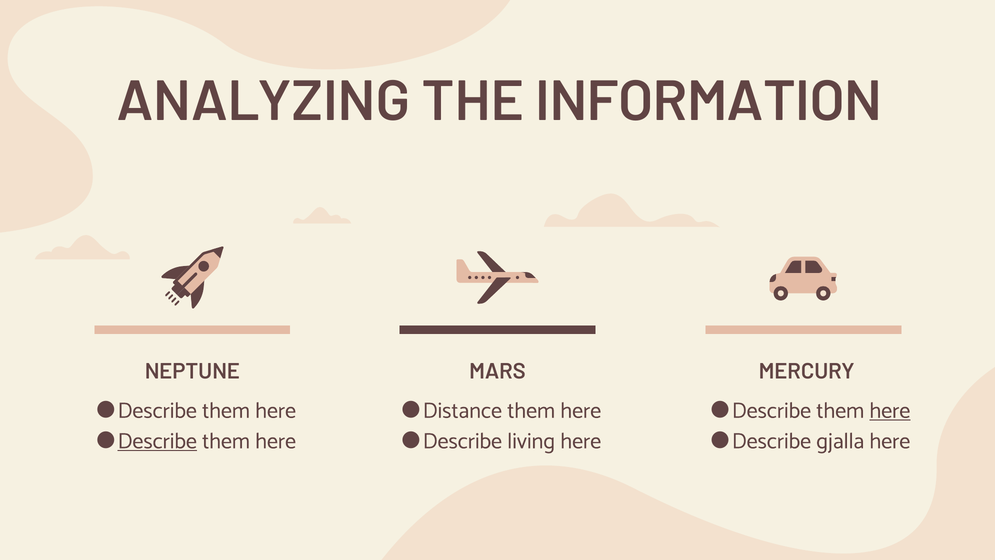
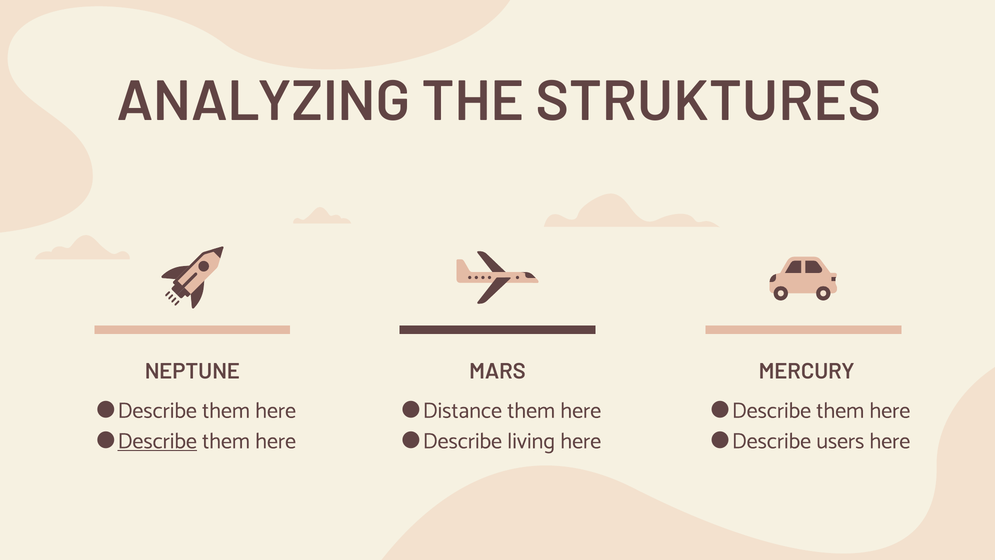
INFORMATION: INFORMATION -> STRUKTURES (708, 101)
here underline: present -> none (890, 410)
gjalla: gjalla -> users (840, 441)
